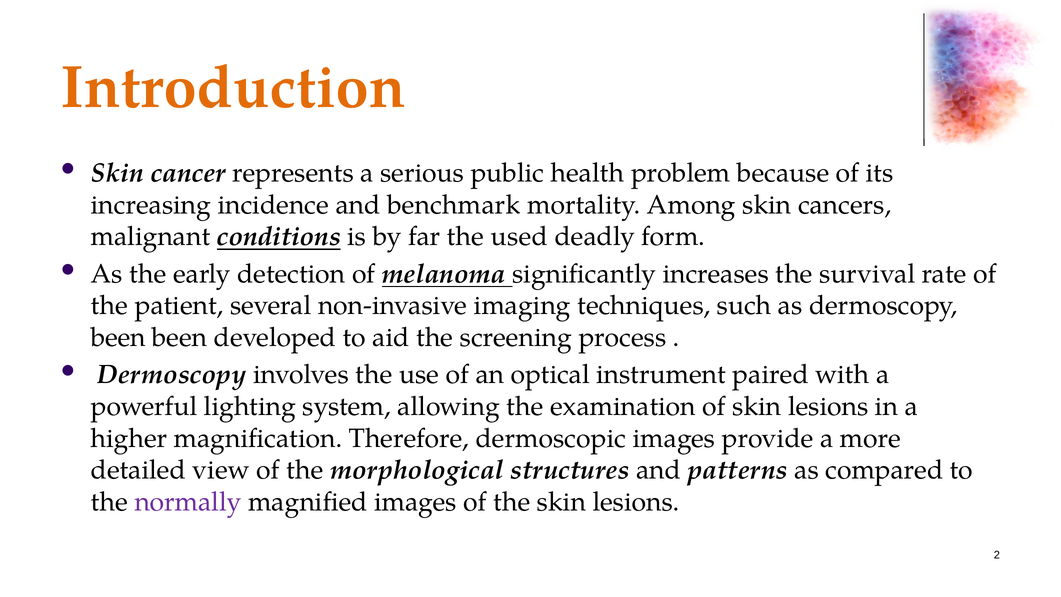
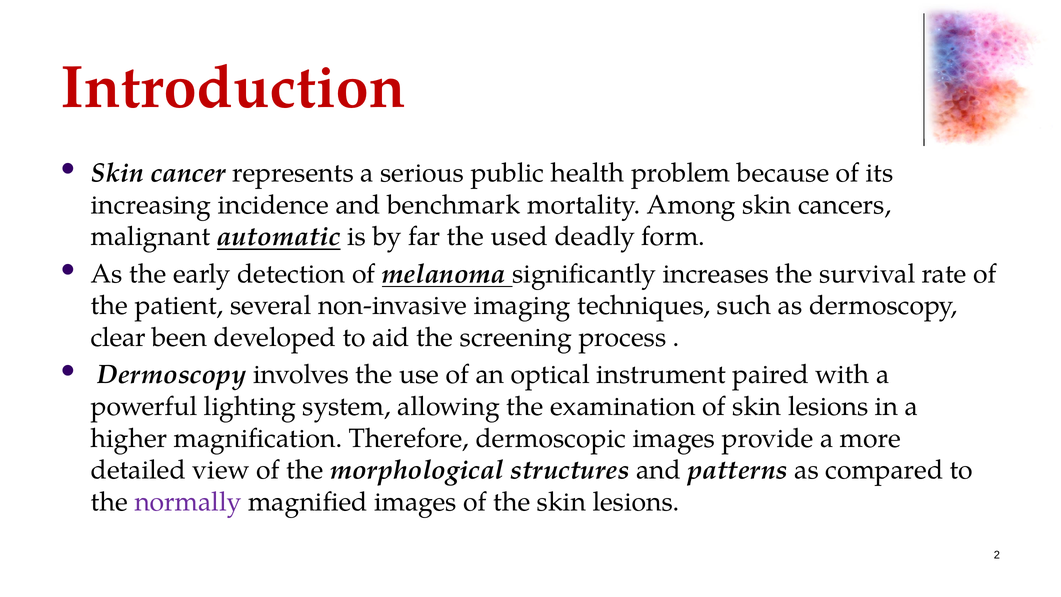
Introduction colour: orange -> red (233, 88)
conditions: conditions -> automatic (279, 237)
been: been -> clear (118, 337)
